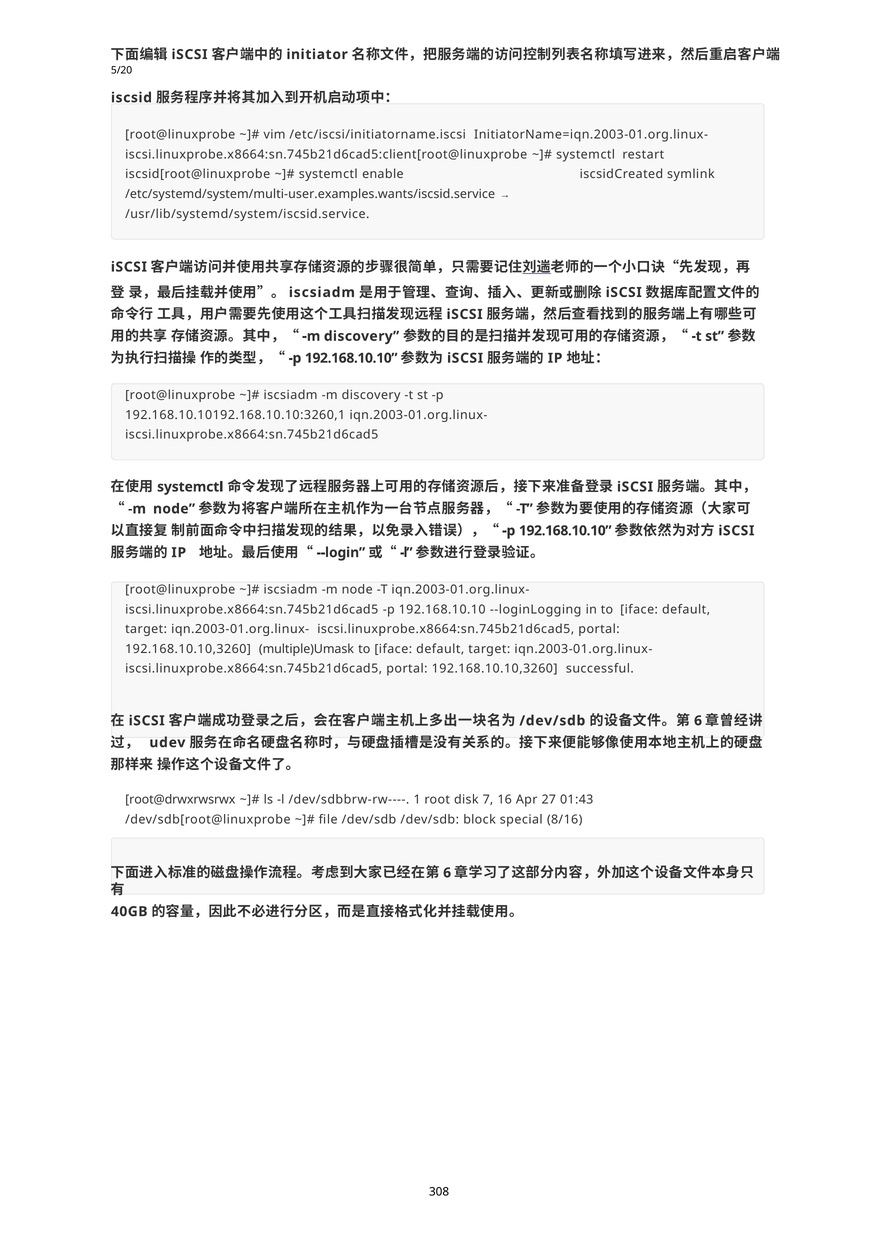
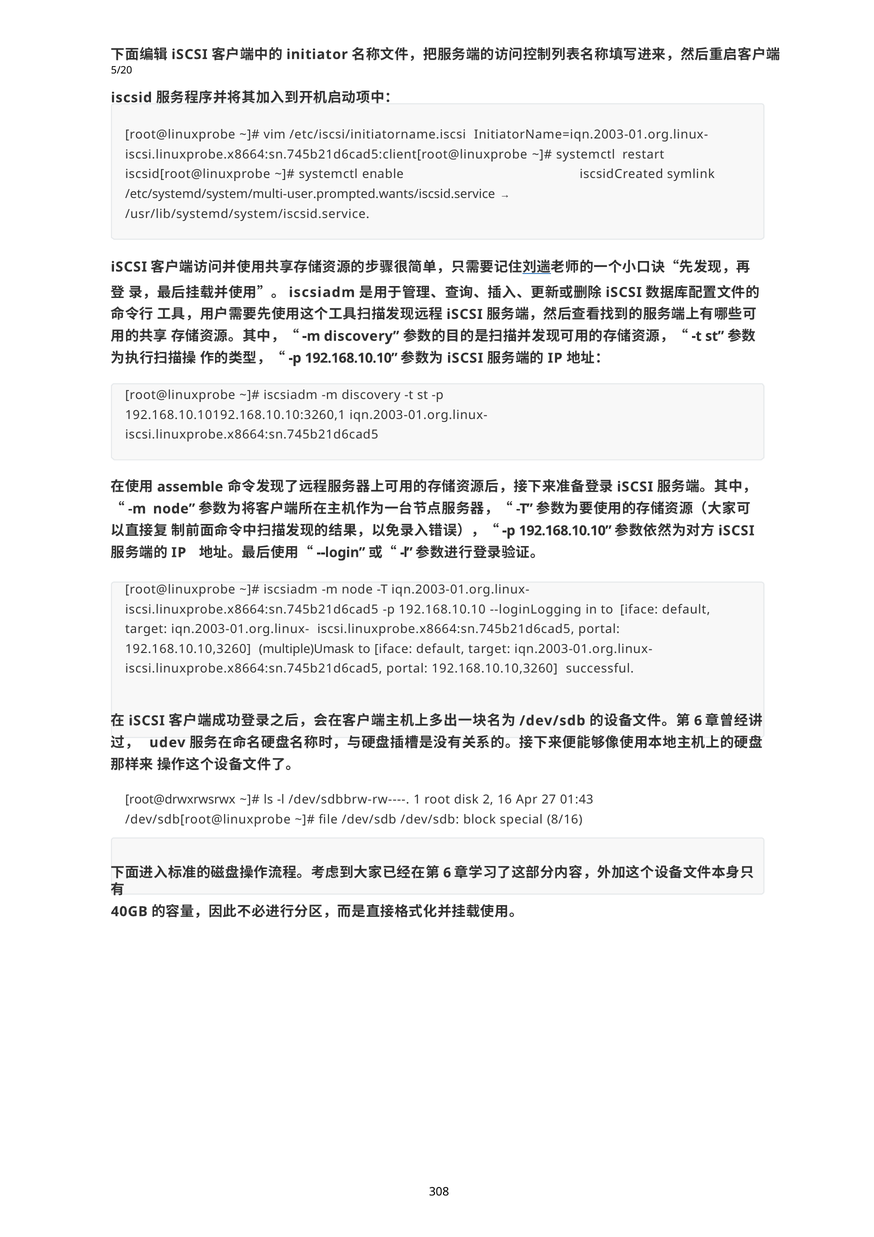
/etc/systemd/system/multi-user.examples.wants/iscsid.service: /etc/systemd/system/multi-user.examples.wants/iscsid.service -> /etc/systemd/system/multi-user.prompted.wants/iscsid.service (310, 194)
systemctl: systemctl -> assemble (190, 487)
7: 7 -> 2 (488, 800)
